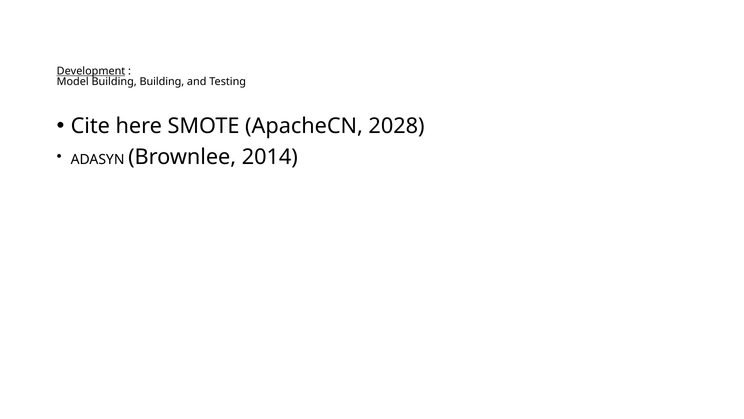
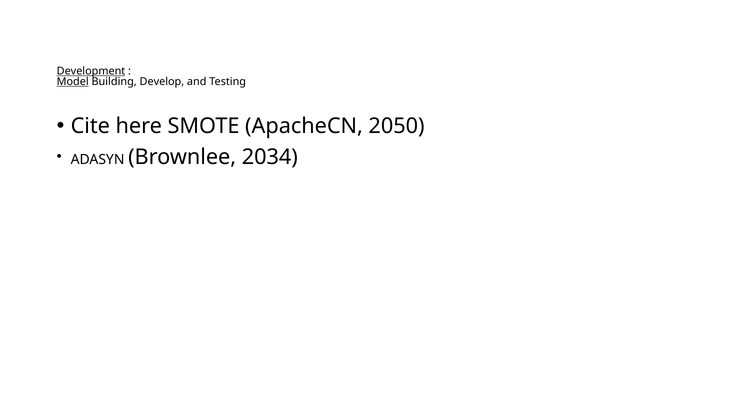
Model underline: none -> present (73, 81)
Building Building: Building -> Develop (162, 81)
2028: 2028 -> 2050 (397, 126)
2014: 2014 -> 2034 (270, 157)
